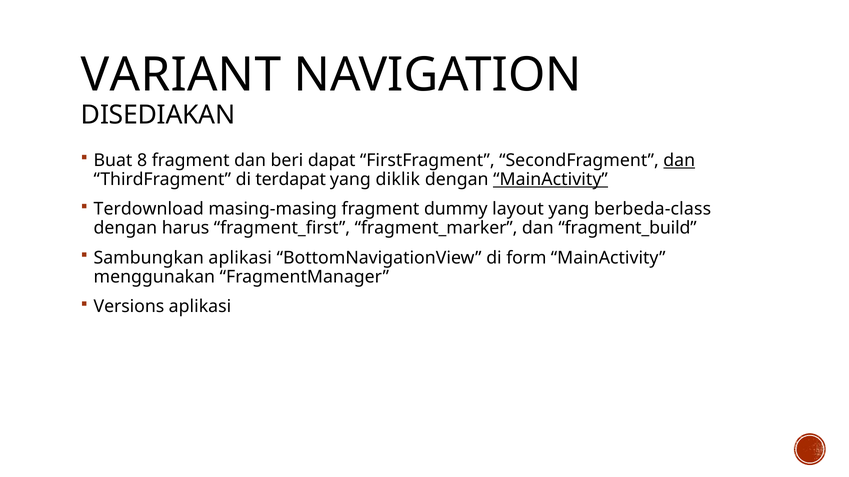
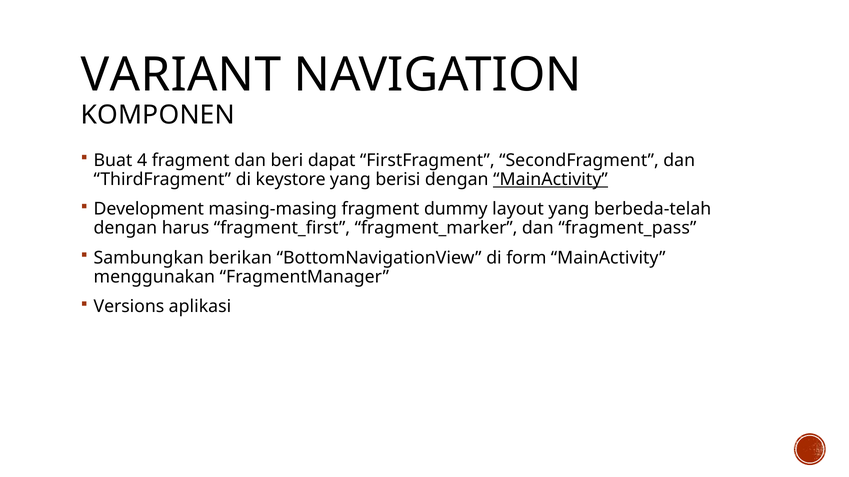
DISEDIAKAN: DISEDIAKAN -> KOMPONEN (158, 115)
8: 8 -> 4 (142, 160)
dan underline: present -> none (679, 160)
terdapat: terdapat -> keystore (291, 180)
diklik: diklik -> berisi (398, 180)
Terdownload: Terdownload -> Development (149, 209)
berbeda-class: berbeda-class -> berbeda-telah (653, 209)
fragment_build: fragment_build -> fragment_pass (627, 228)
Sambungkan aplikasi: aplikasi -> berikan (240, 258)
